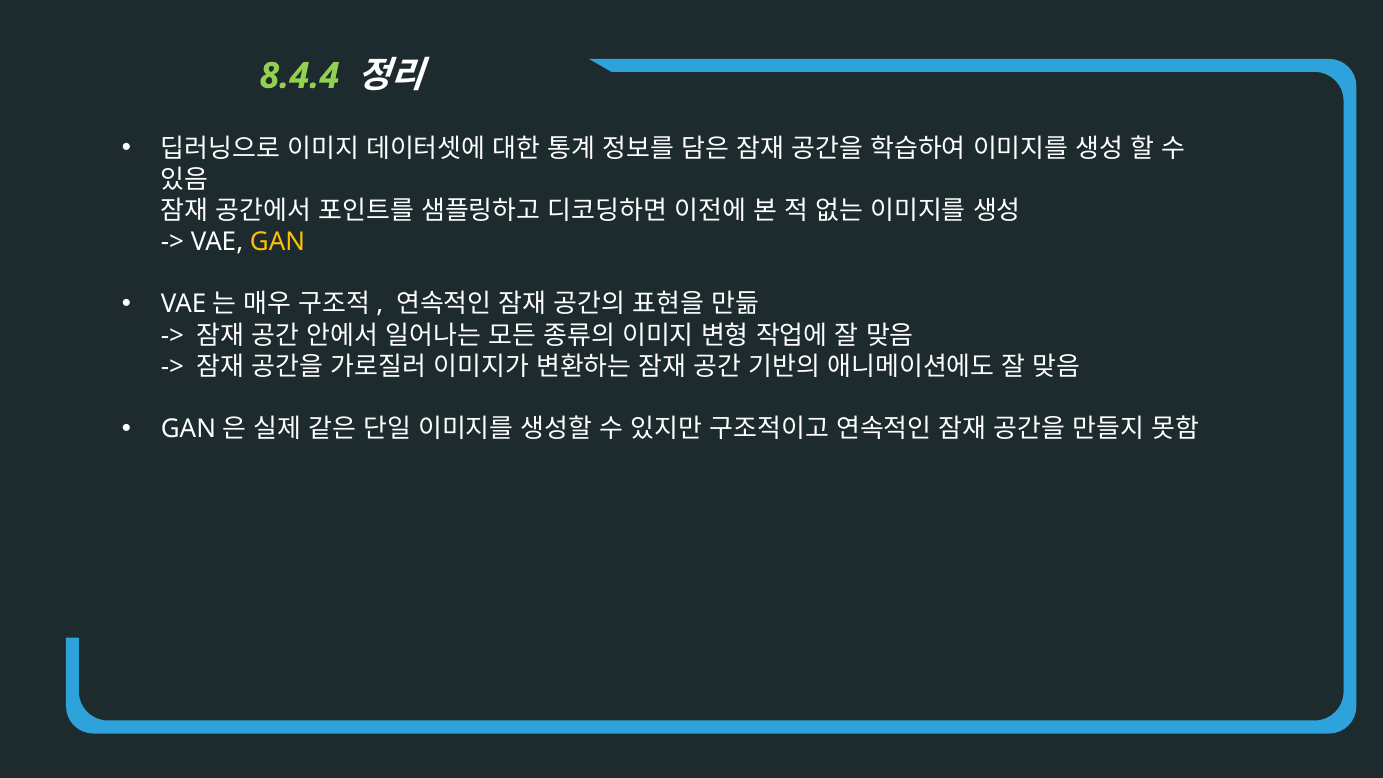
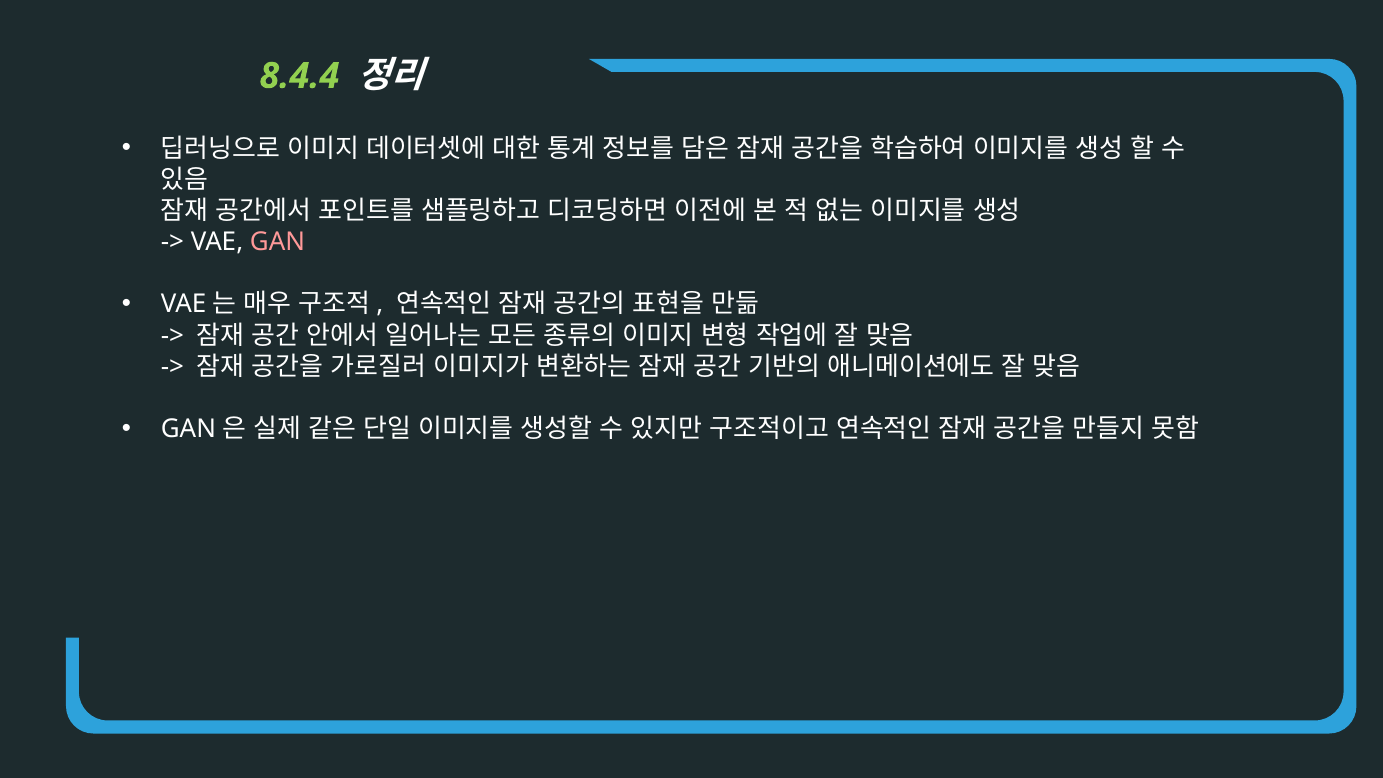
GAN colour: yellow -> pink (277, 242)
